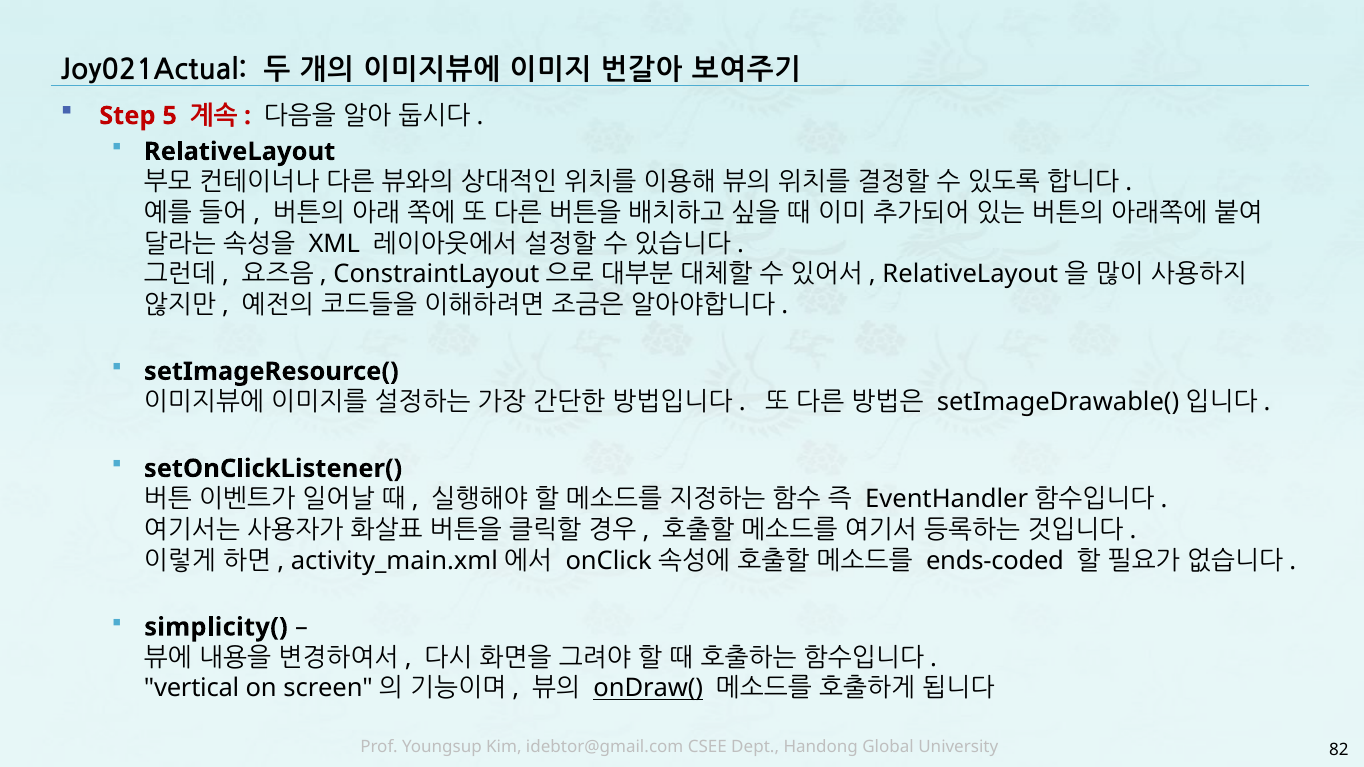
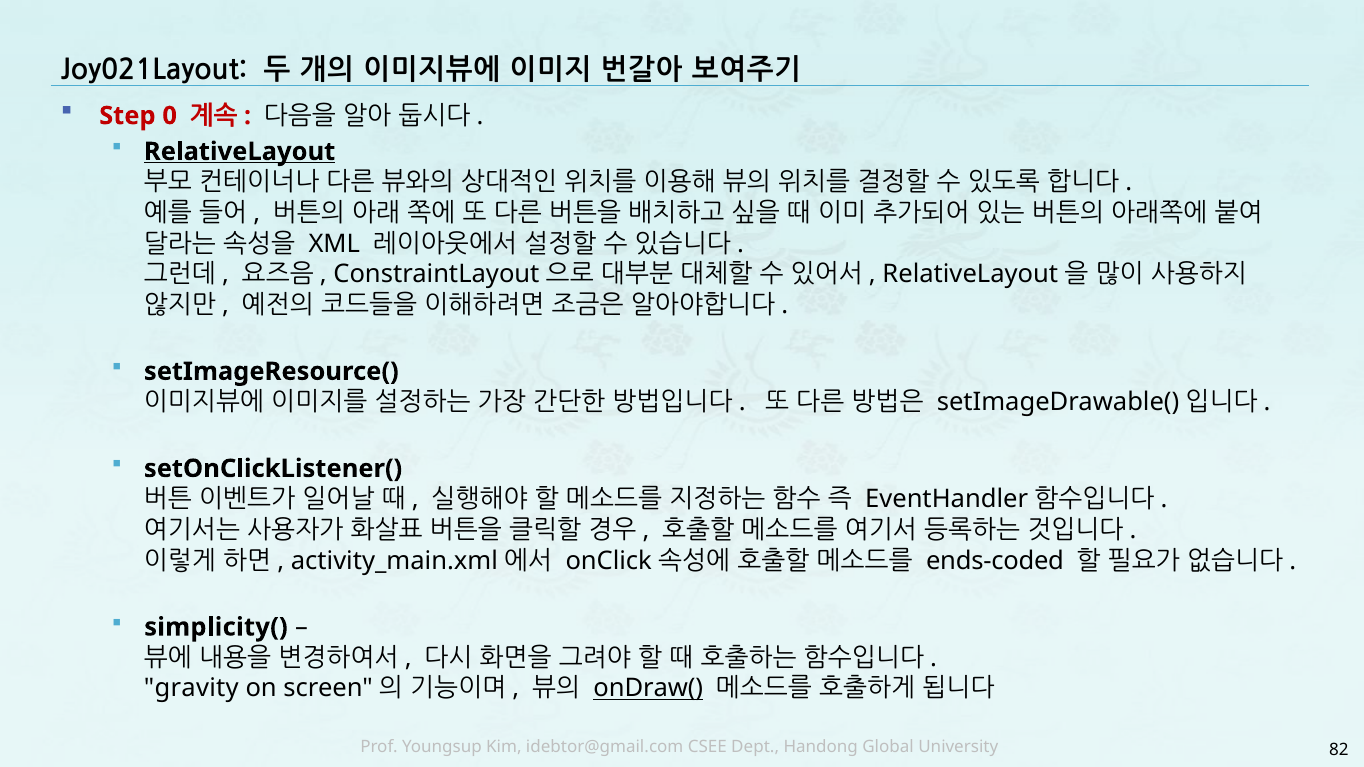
Joy021Actual: Joy021Actual -> Joy021Layout (154, 70)
5: 5 -> 0 (170, 116)
RelativeLayout underline: none -> present (240, 152)
vertical: vertical -> gravity (191, 689)
